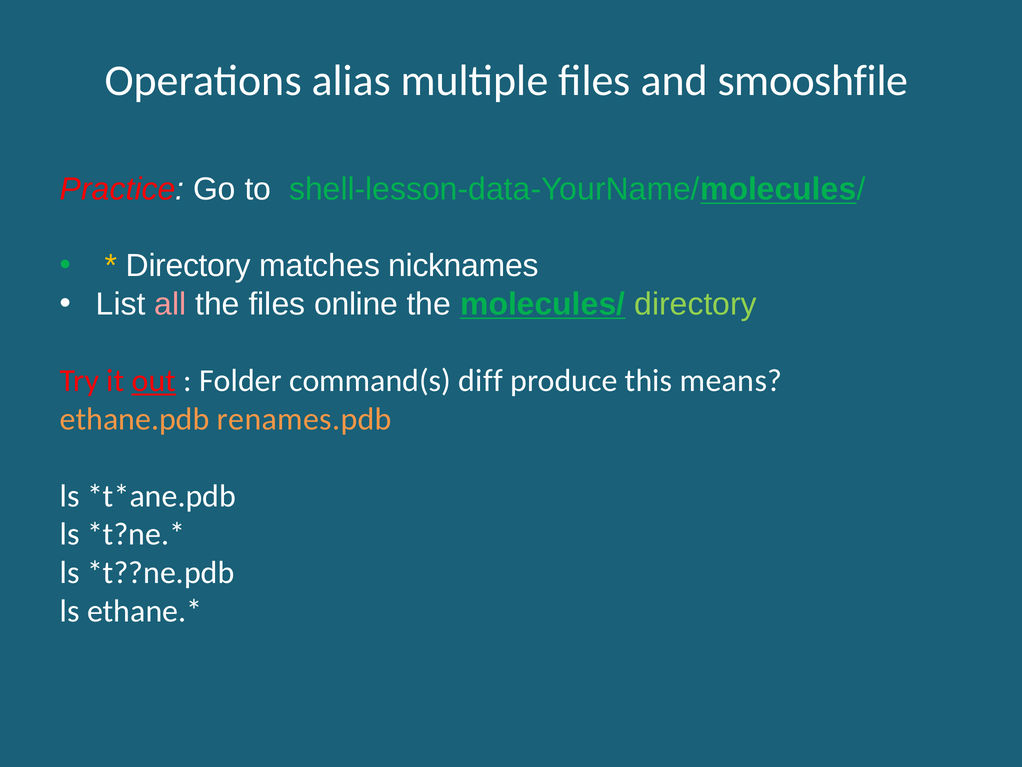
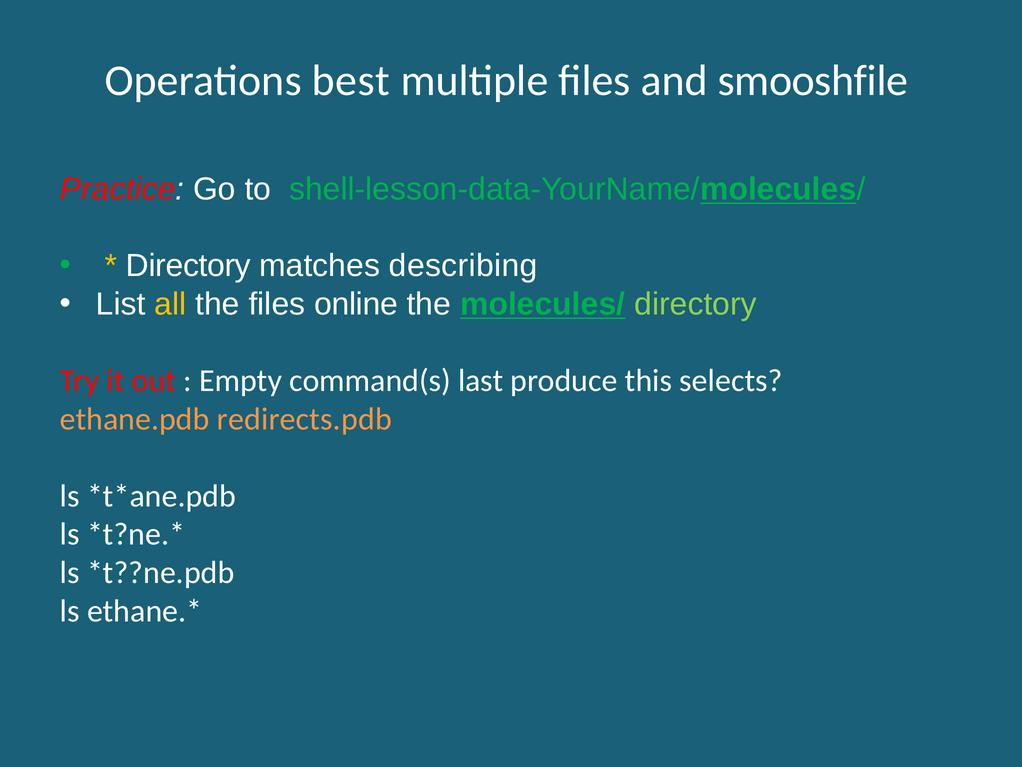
alias: alias -> best (351, 81)
nicknames: nicknames -> describing (463, 266)
all colour: pink -> yellow (170, 304)
out underline: present -> none (154, 381)
Folder: Folder -> Empty (241, 381)
diff: diff -> last (481, 381)
means: means -> selects (731, 381)
renames.pdb: renames.pdb -> redirects.pdb (304, 419)
